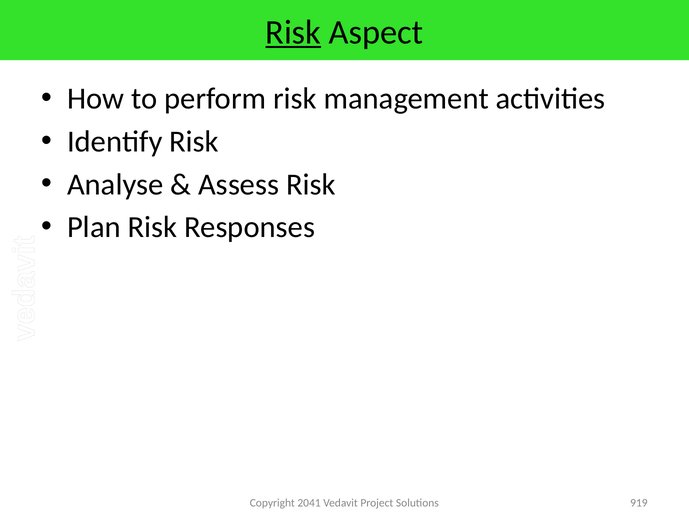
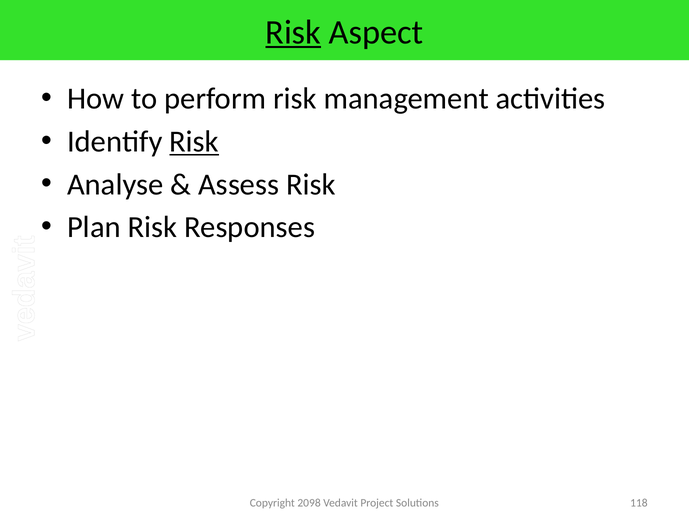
Risk underline: none -> present (194, 142)
2041: 2041 -> 2098 (309, 503)
919: 919 -> 118 (639, 503)
